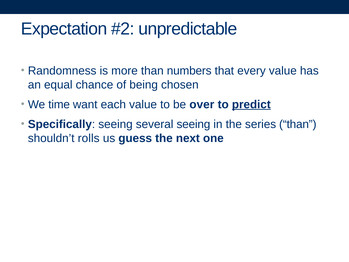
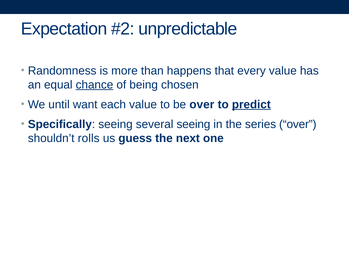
numbers: numbers -> happens (189, 71)
chance underline: none -> present (94, 85)
time: time -> until (59, 104)
series than: than -> over (298, 124)
